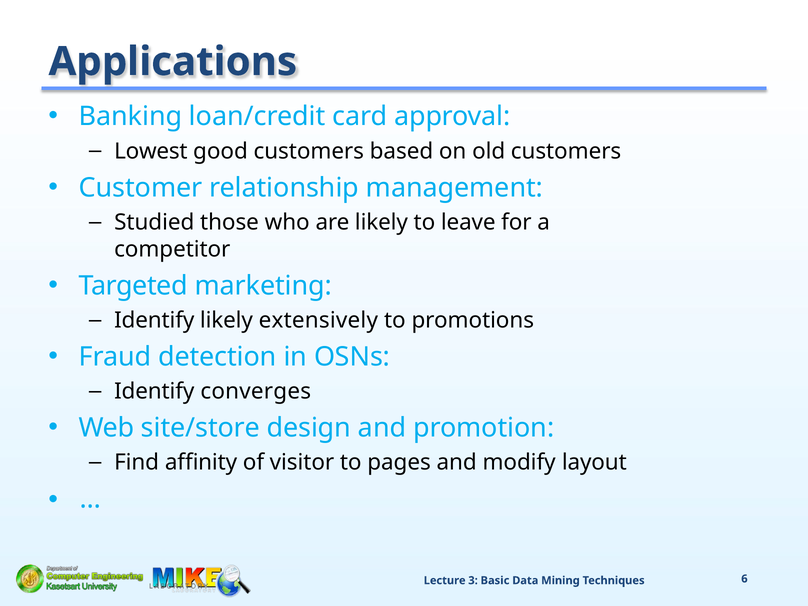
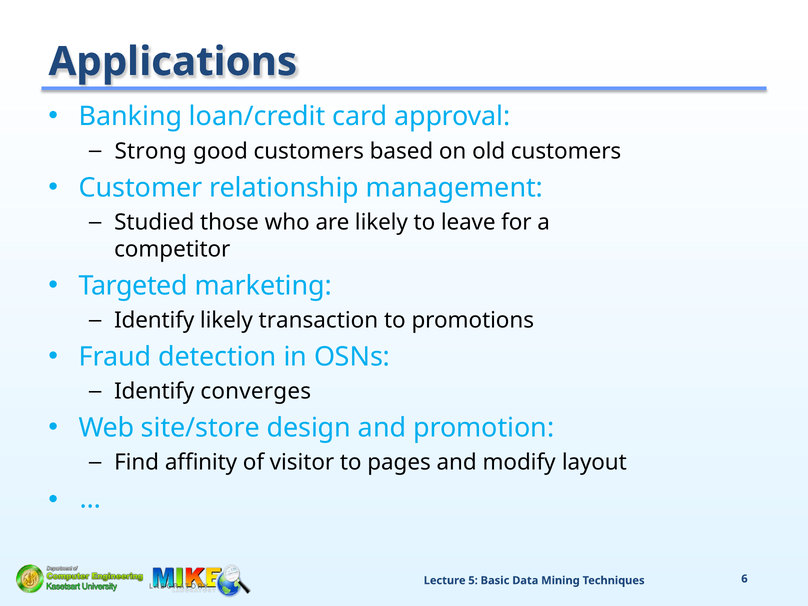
Lowest: Lowest -> Strong (151, 151)
extensively: extensively -> transaction (318, 320)
3: 3 -> 5 (473, 581)
